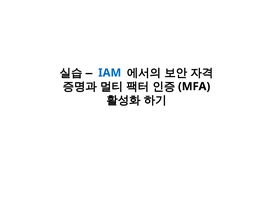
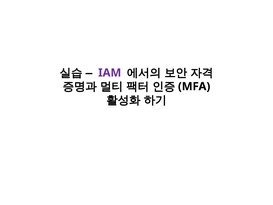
IAM colour: blue -> purple (110, 73)
